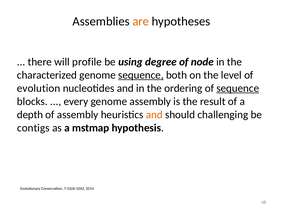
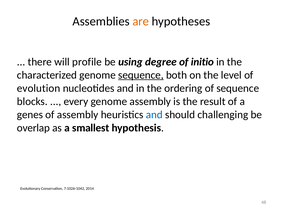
node: node -> initio (202, 62)
sequence underline: present -> none (238, 88)
depth: depth -> genes (30, 115)
and colour: orange -> blue (154, 115)
contigs: contigs -> overlap (33, 128)
mstmap: mstmap -> smallest (91, 128)
